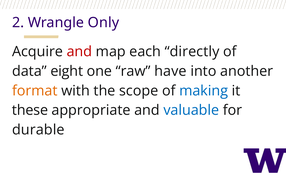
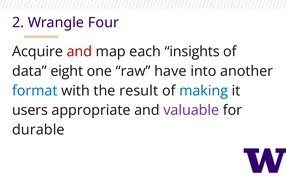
Only: Only -> Four (103, 22)
directly: directly -> insights (192, 51)
format colour: orange -> blue (35, 91)
scope: scope -> result (139, 91)
these: these -> users (30, 110)
valuable colour: blue -> purple (191, 110)
